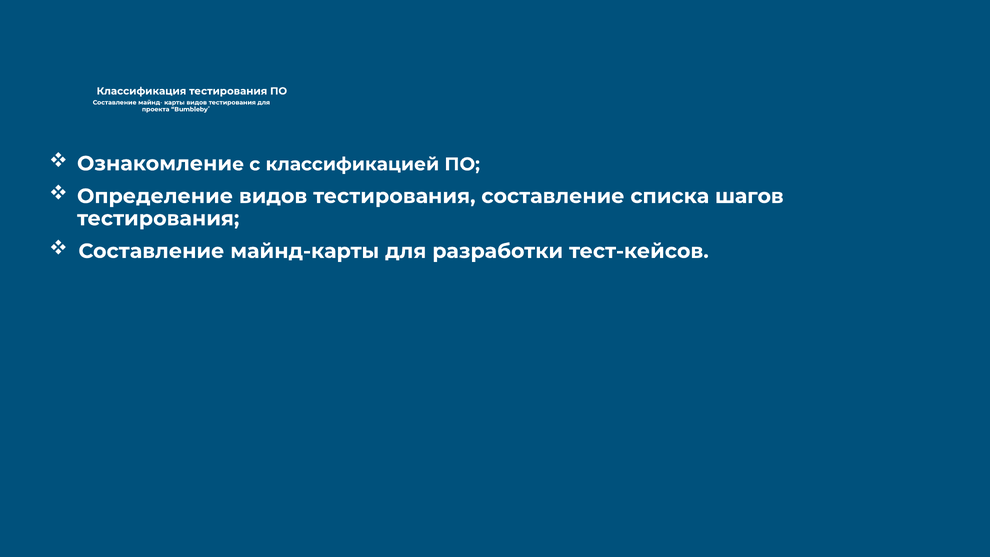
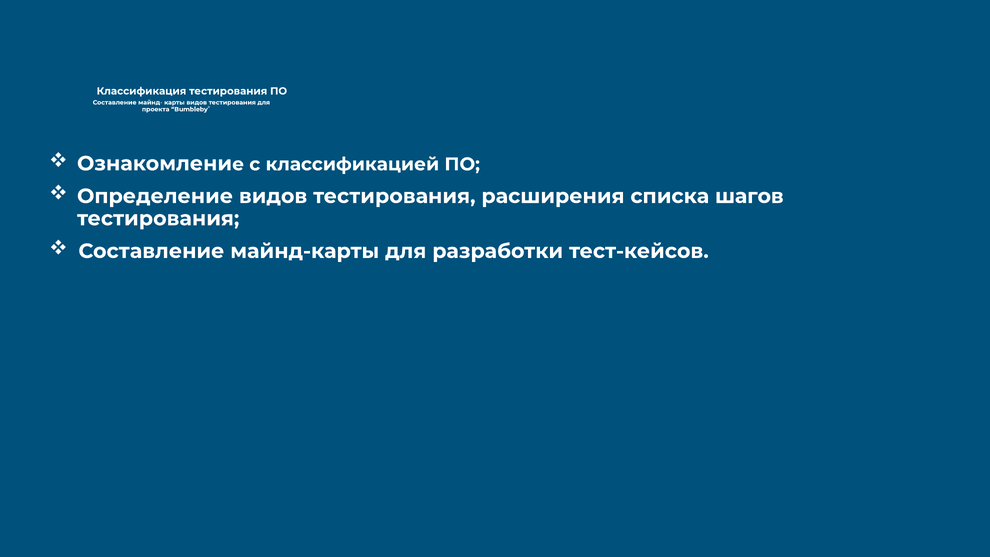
тестирования составление: составление -> расширения (553, 196)
